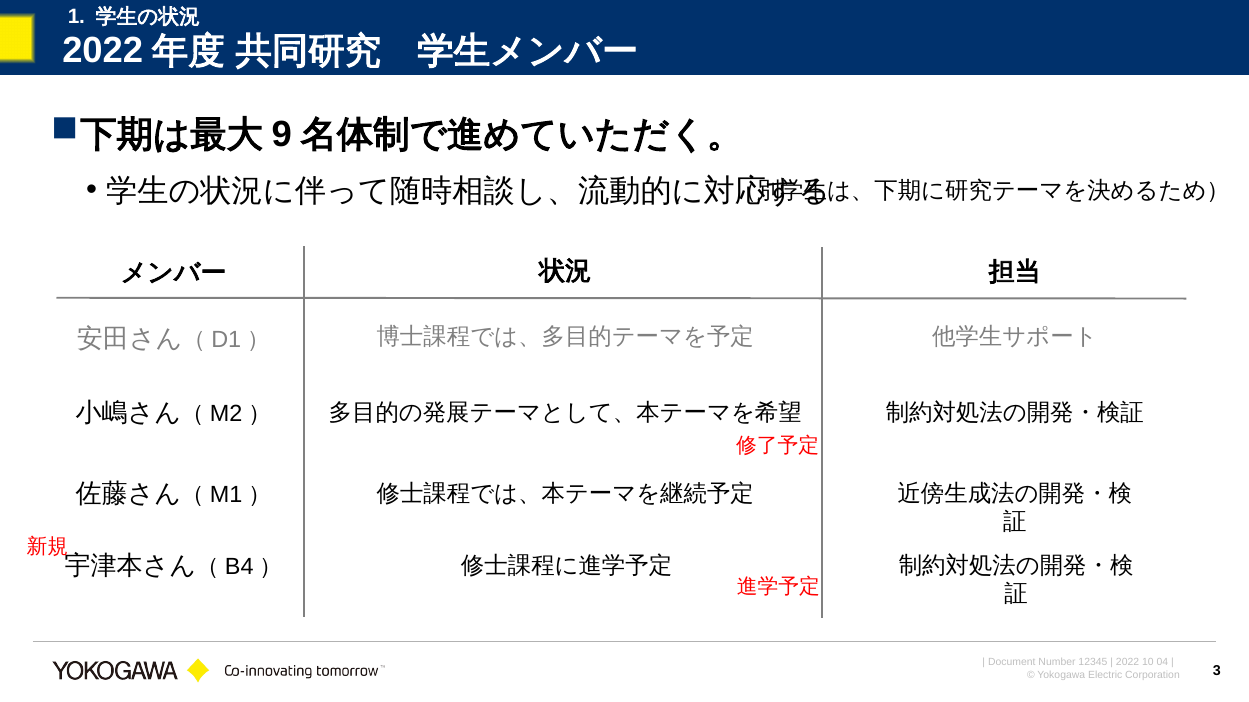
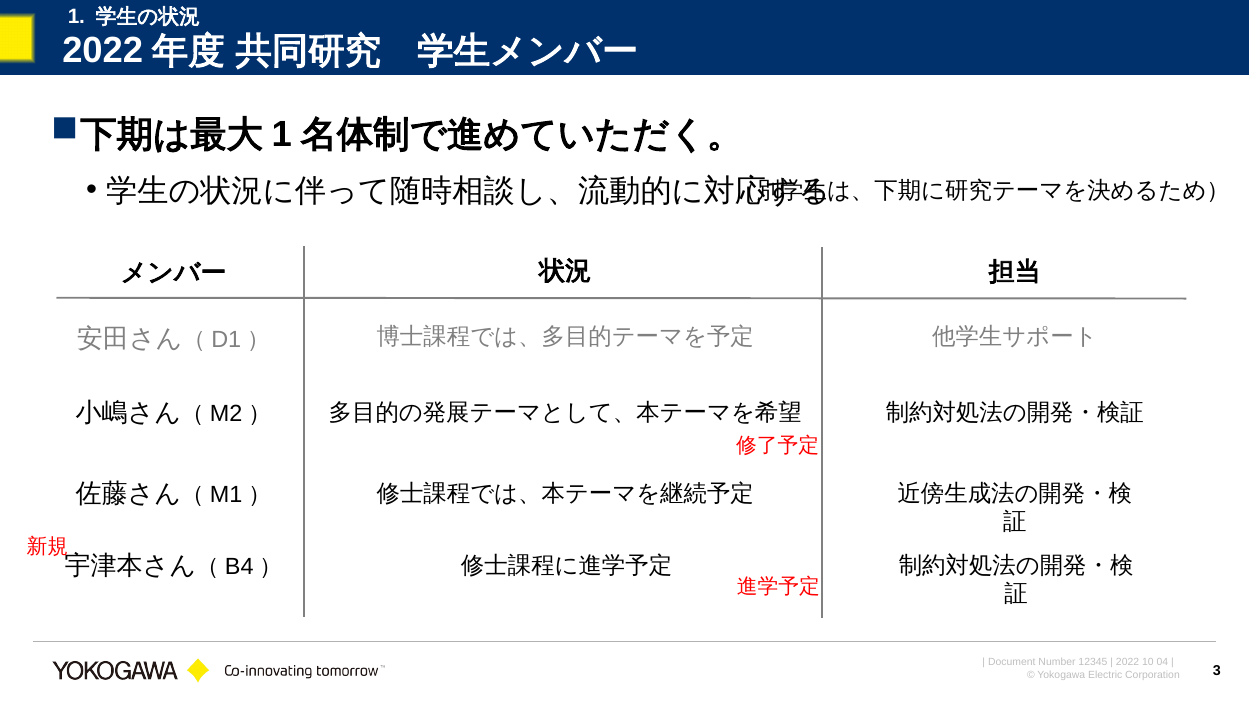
9: 9 -> 1 (282, 134)
